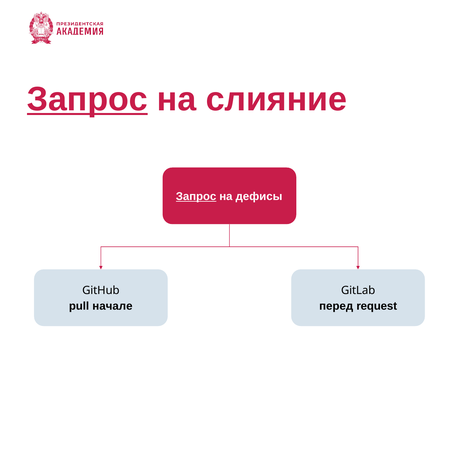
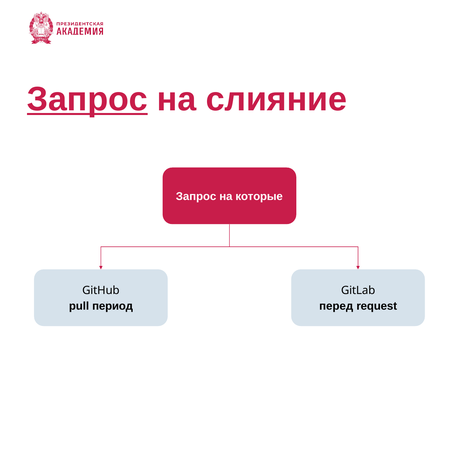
Запрос underline: present -> none (196, 196)
дефисы: дефисы -> которые (259, 196)
начале: начале -> период (113, 306)
